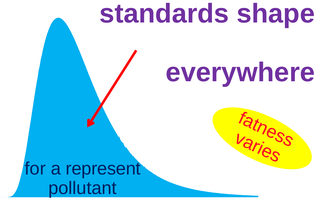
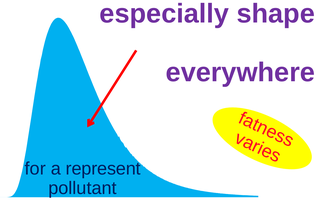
standards: standards -> especially (164, 14)
